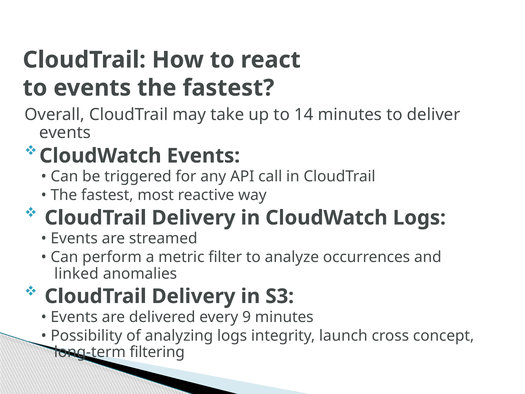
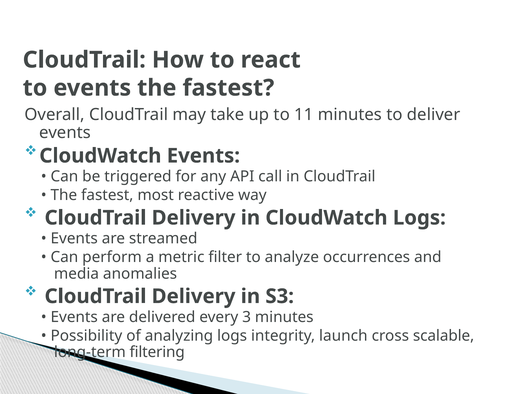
14: 14 -> 11 (304, 114)
linked: linked -> media (76, 274)
9: 9 -> 3 (247, 317)
concept: concept -> scalable (444, 336)
